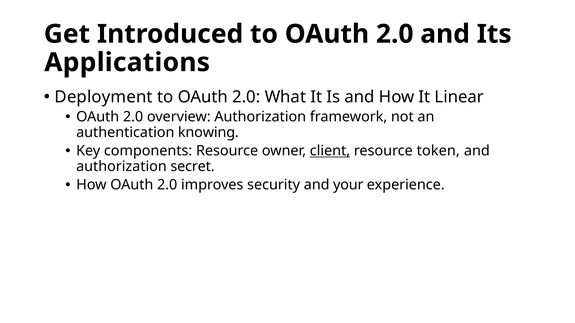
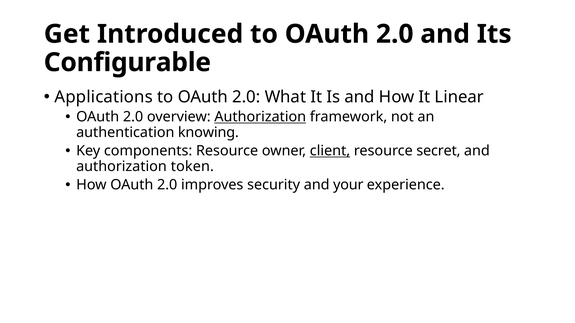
Applications: Applications -> Configurable (127, 63)
Deployment: Deployment -> Applications (104, 97)
Authorization underline: none -> present (260, 117)
token: token -> secret (438, 151)
secret: secret -> token (192, 167)
